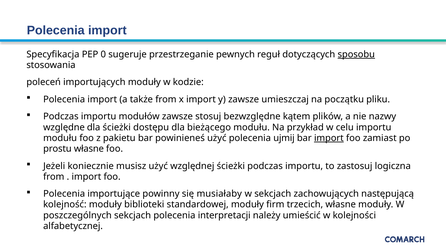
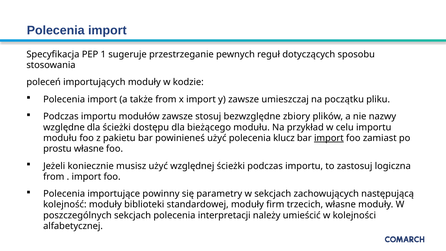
0: 0 -> 1 (103, 54)
sposobu underline: present -> none (356, 54)
kątem: kątem -> zbiory (297, 117)
ujmij: ujmij -> klucz (284, 138)
musiałaby: musiałaby -> parametry (219, 194)
